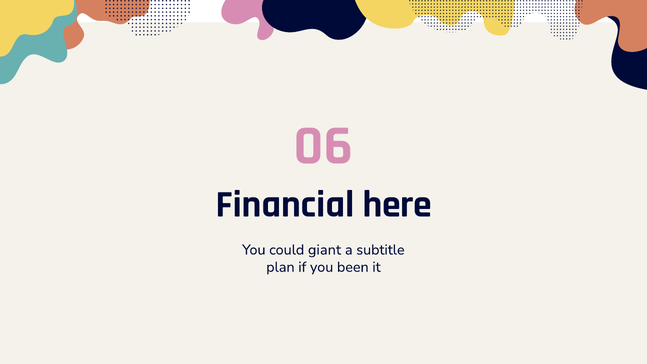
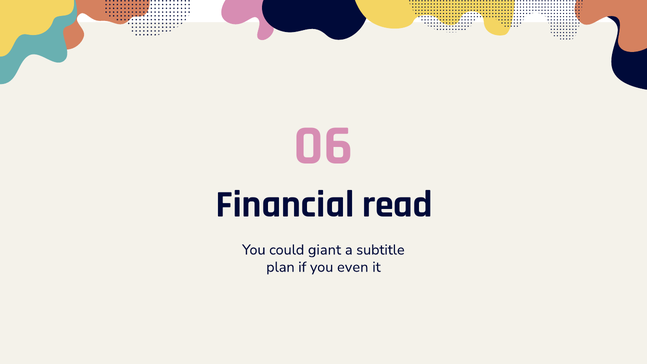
here: here -> read (397, 204)
been: been -> even (353, 267)
